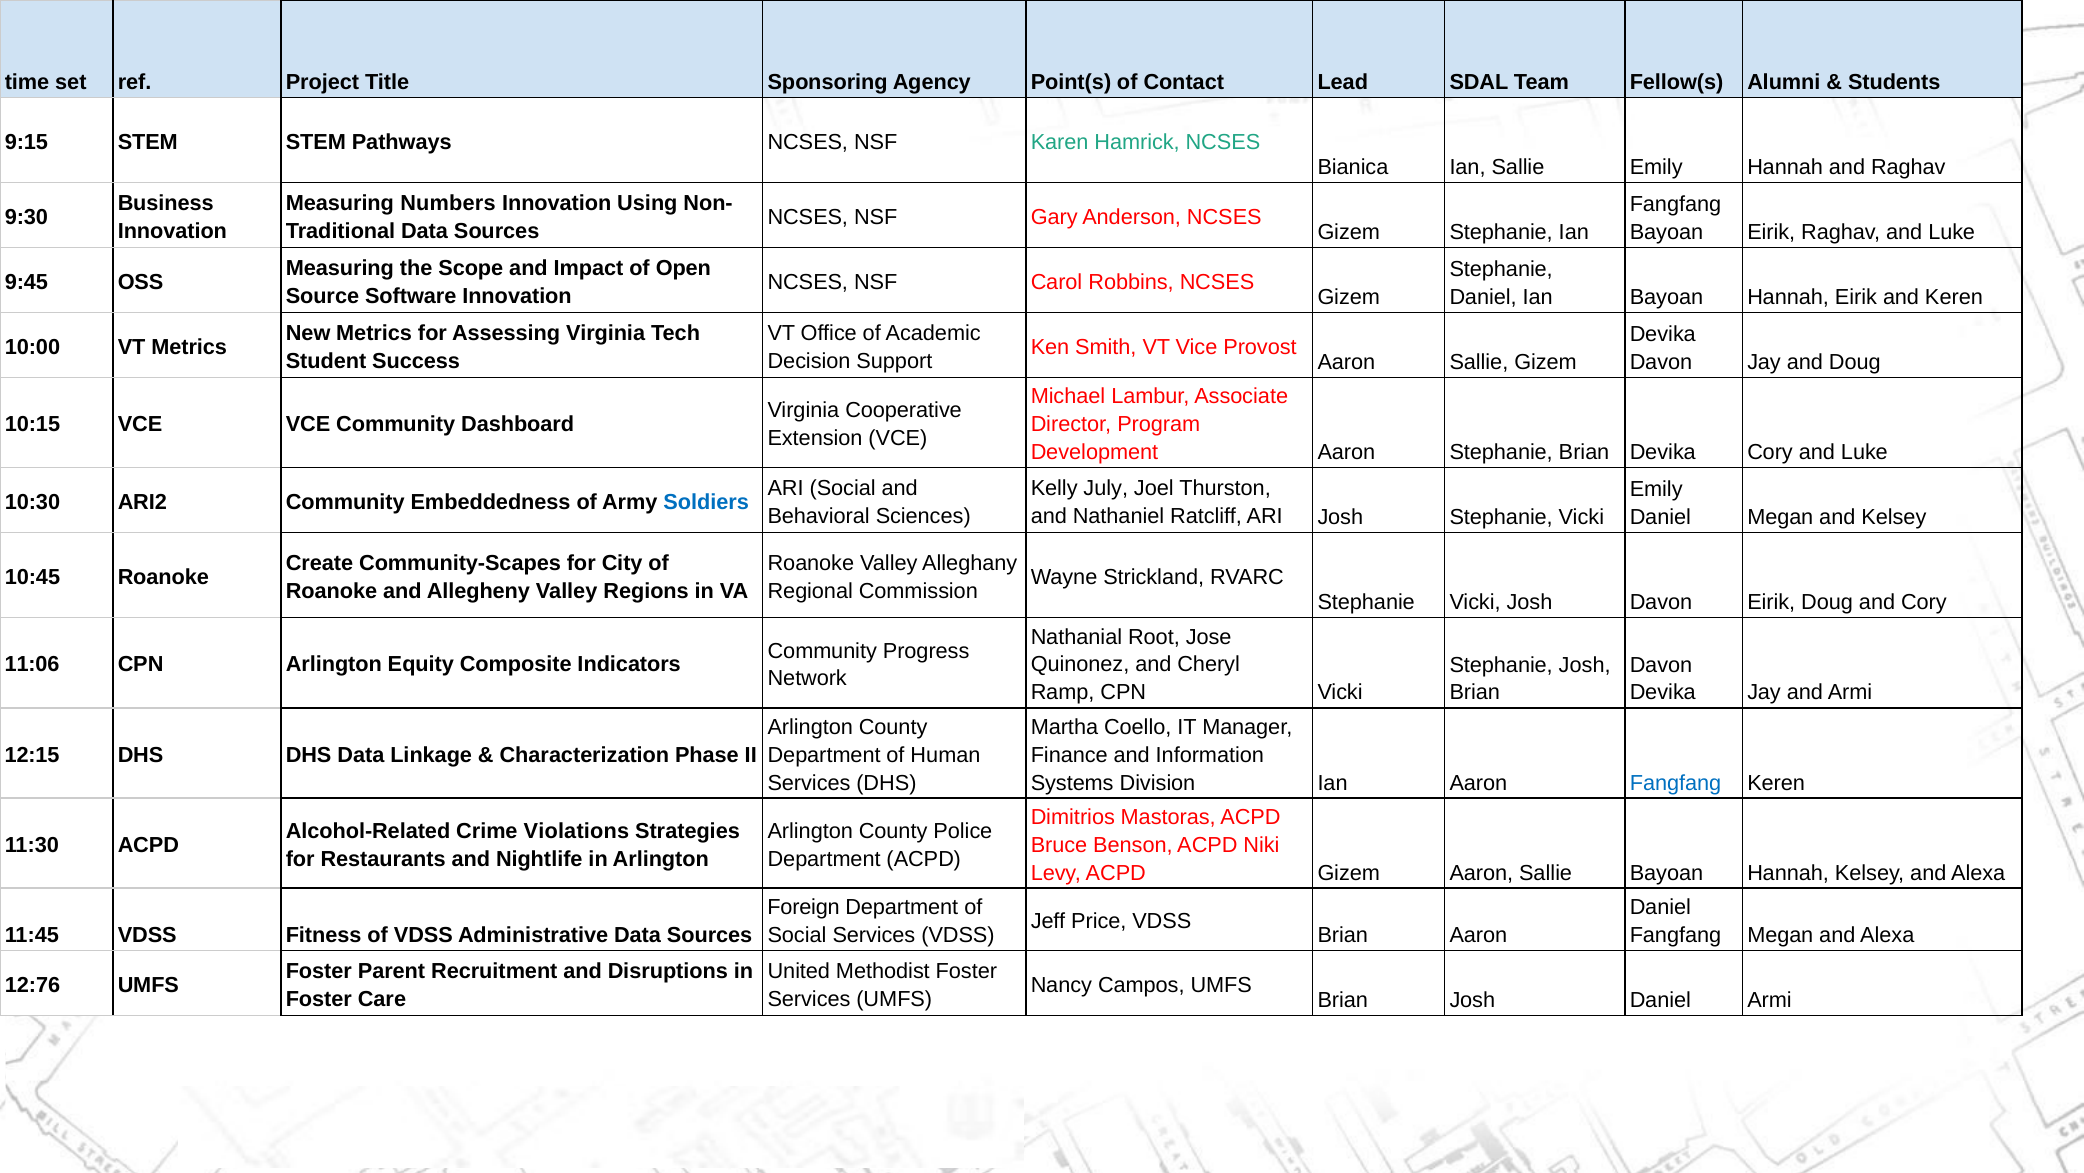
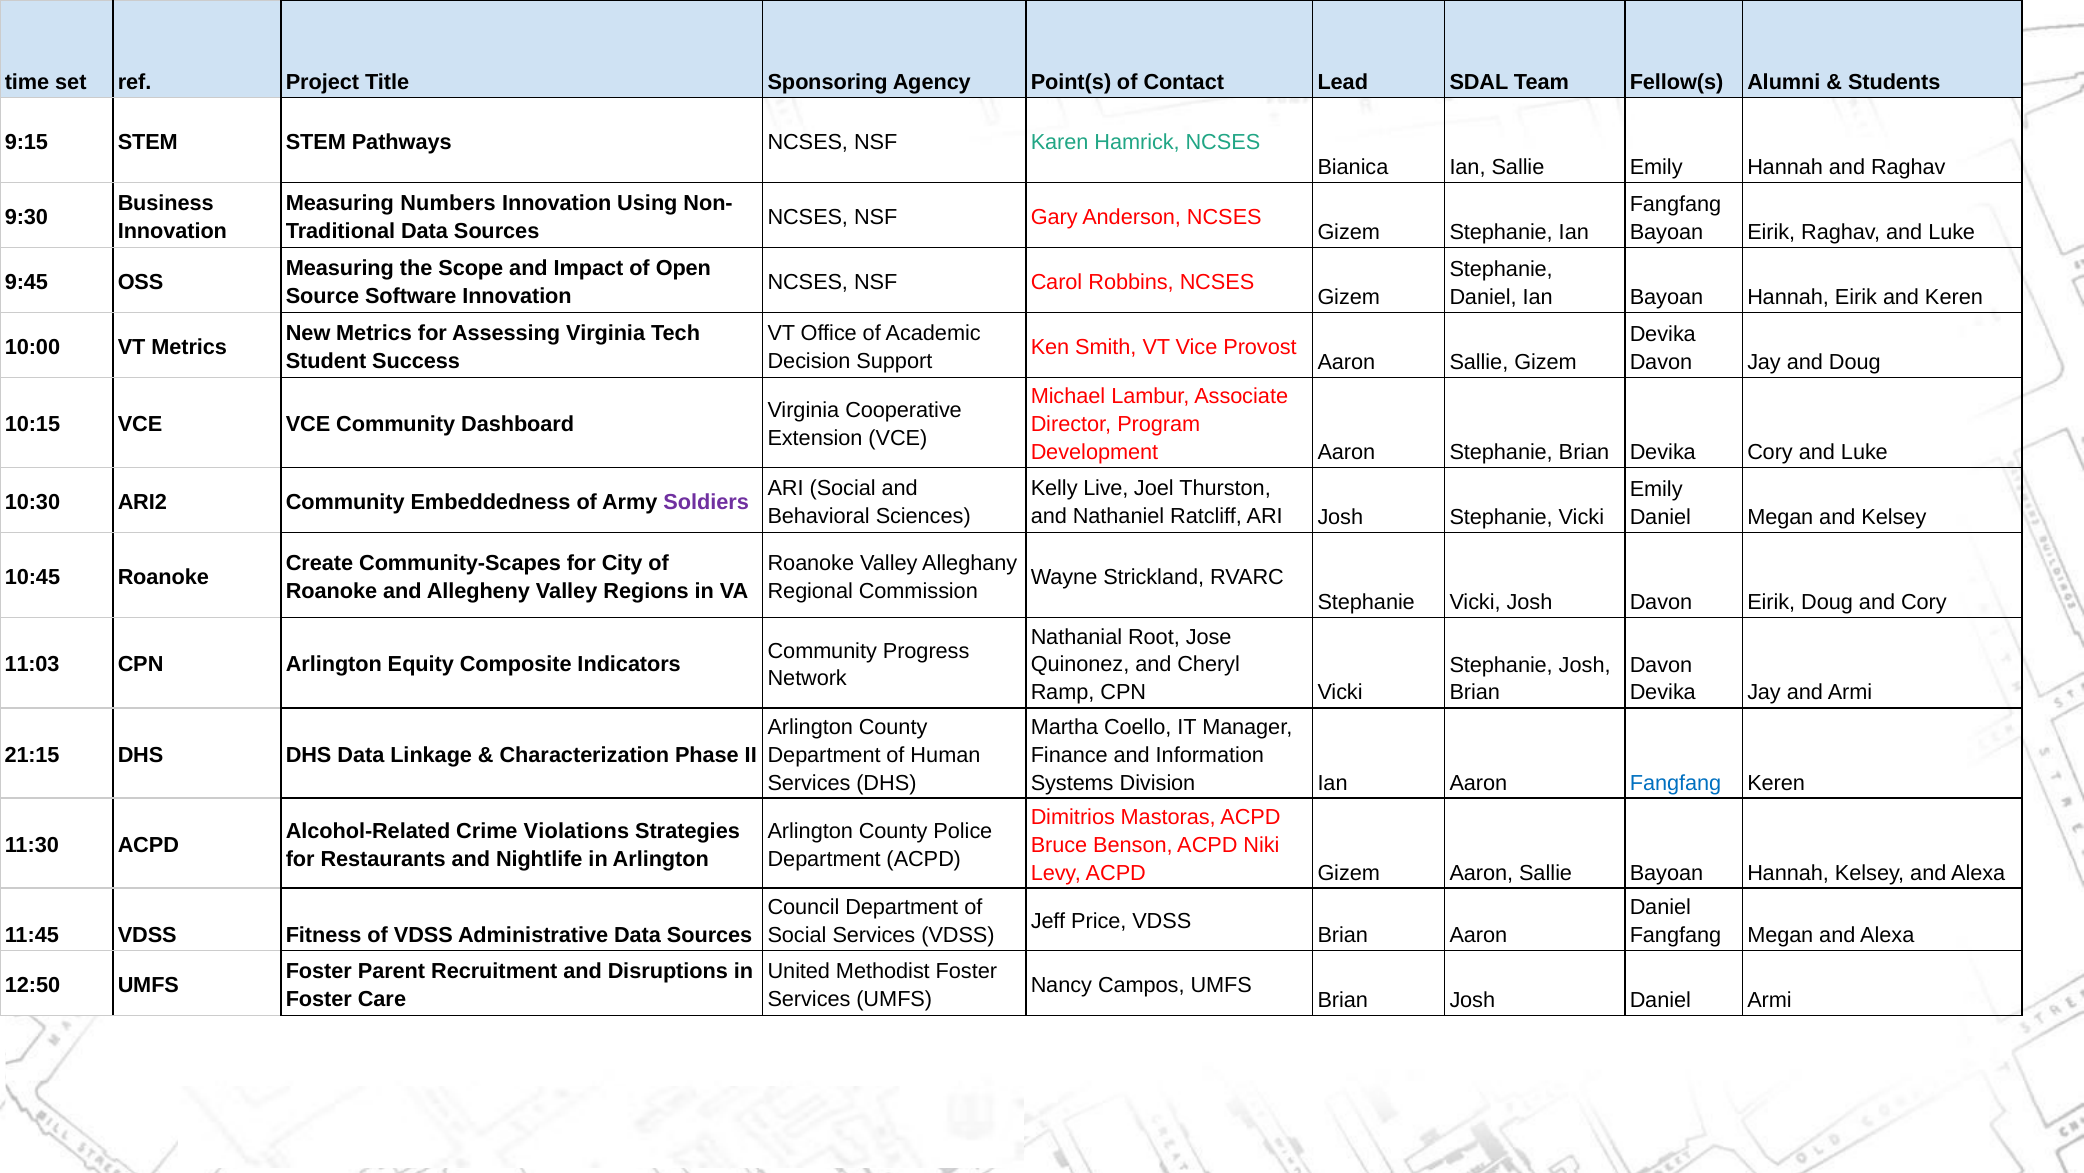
July: July -> Live (1106, 488)
Soldiers colour: blue -> purple (706, 502)
11:06: 11:06 -> 11:03 (32, 664)
12:15: 12:15 -> 21:15 (32, 754)
Foreign: Foreign -> Council (804, 907)
12:76: 12:76 -> 12:50 (33, 984)
